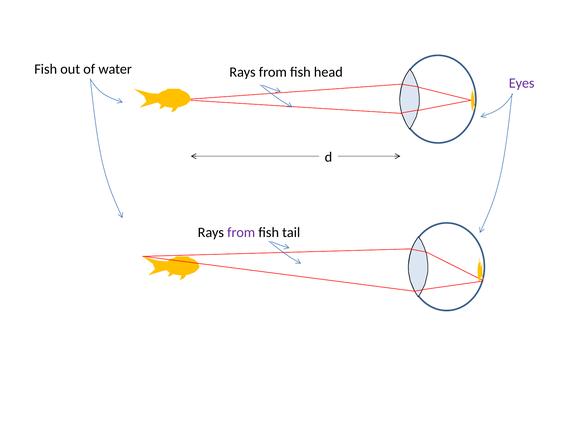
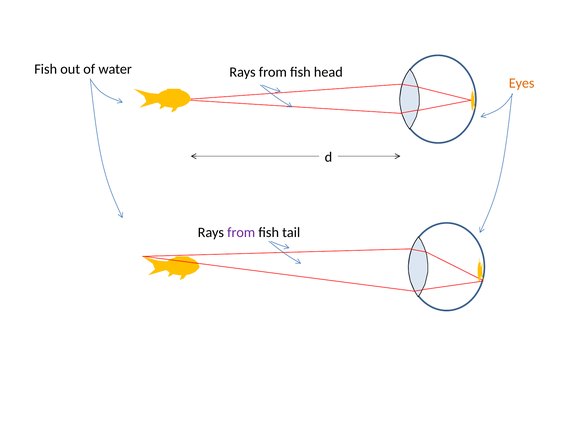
Eyes colour: purple -> orange (522, 83)
